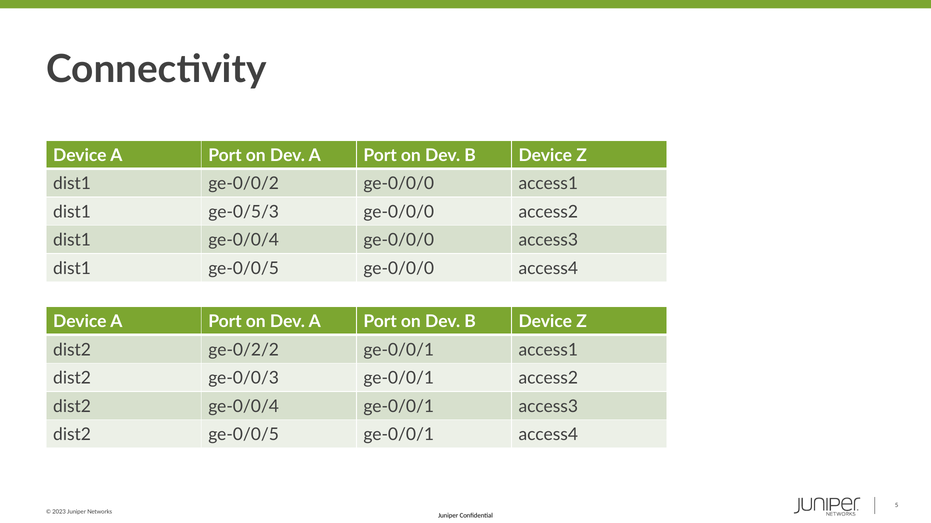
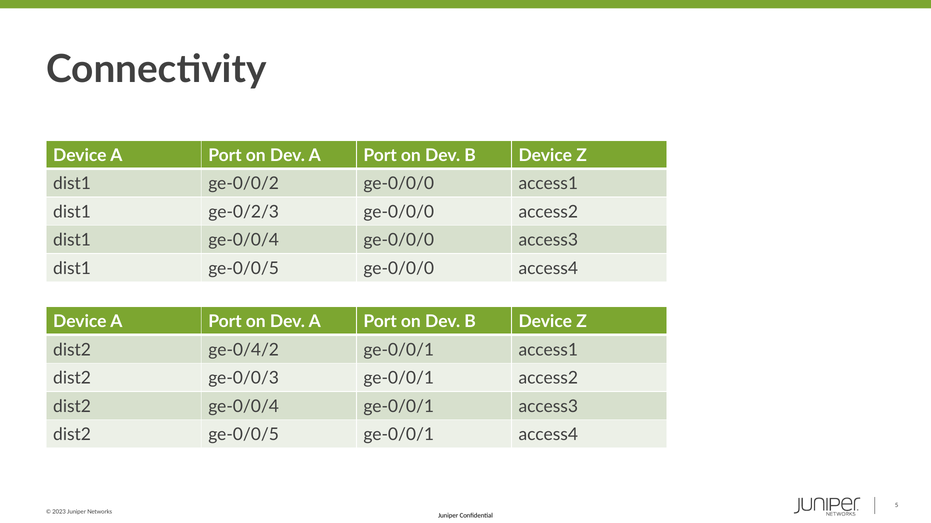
ge-0/5/3: ge-0/5/3 -> ge-0/2/3 (244, 212)
ge-0/2/2: ge-0/2/2 -> ge-0/4/2 (244, 350)
